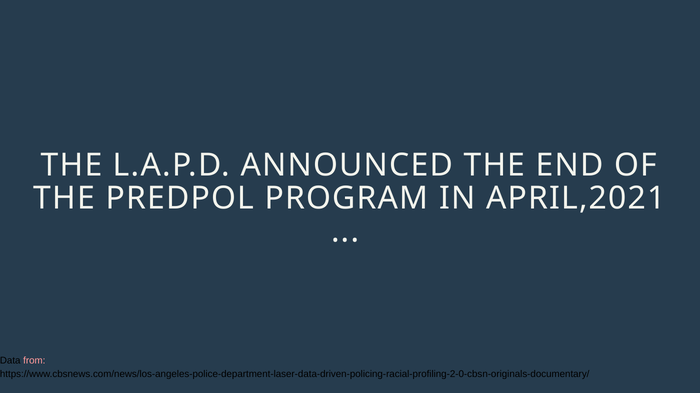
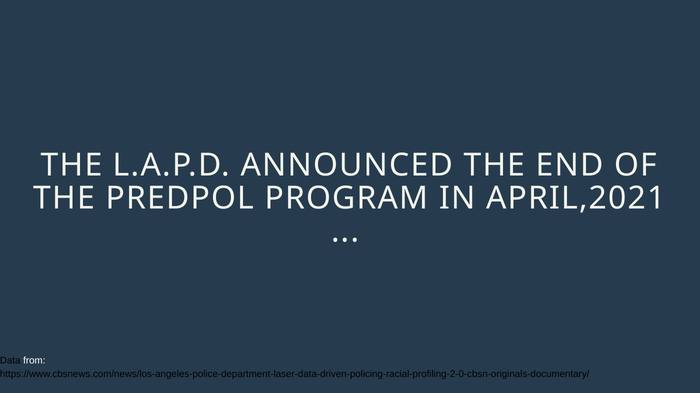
from colour: pink -> white (34, 361)
